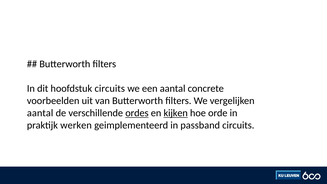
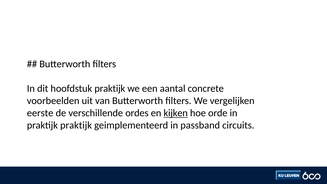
hoofdstuk circuits: circuits -> praktijk (110, 88)
aantal: aantal -> eerste (40, 113)
ordes underline: present -> none (137, 113)
praktijk werken: werken -> praktijk (76, 125)
